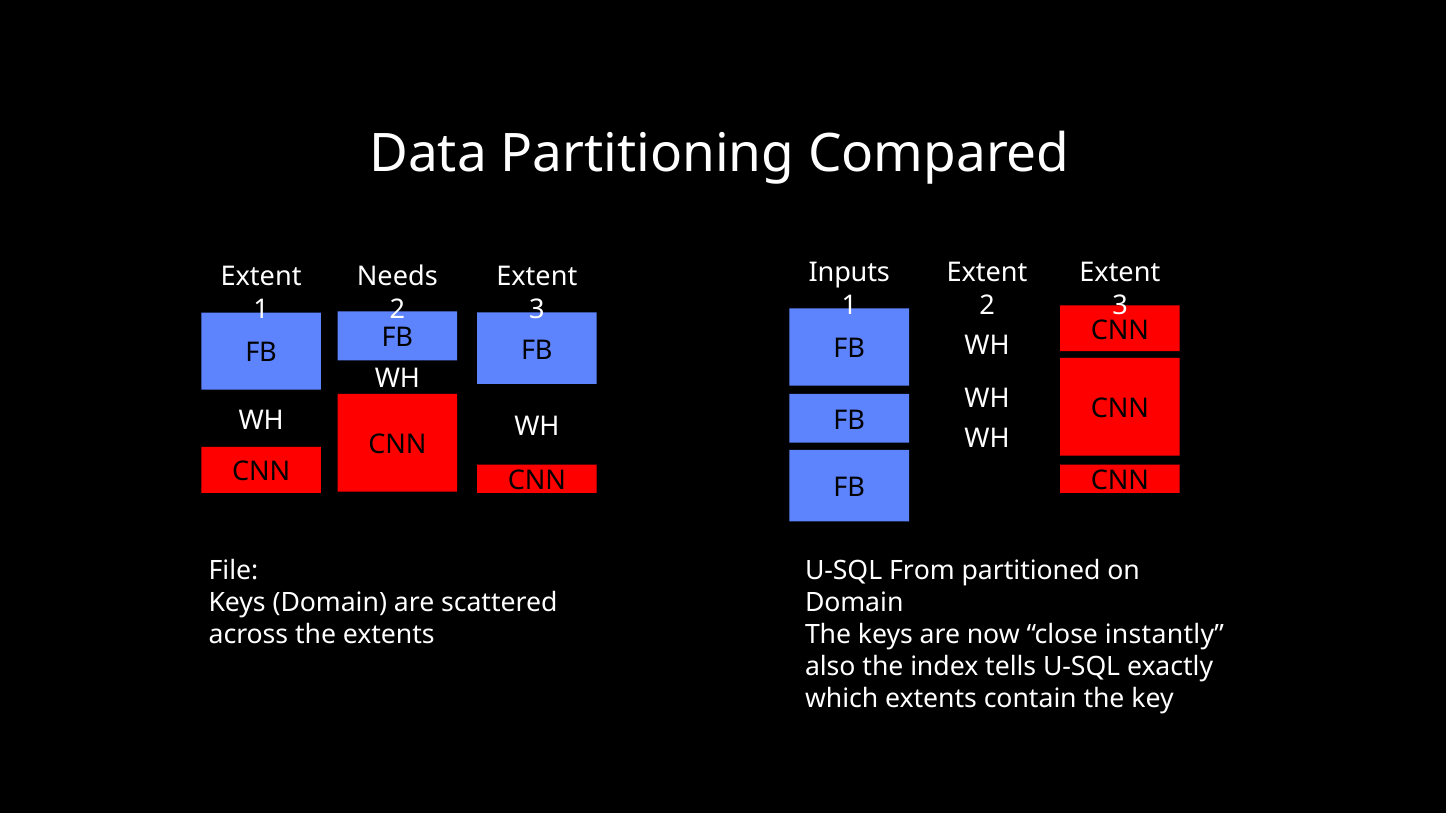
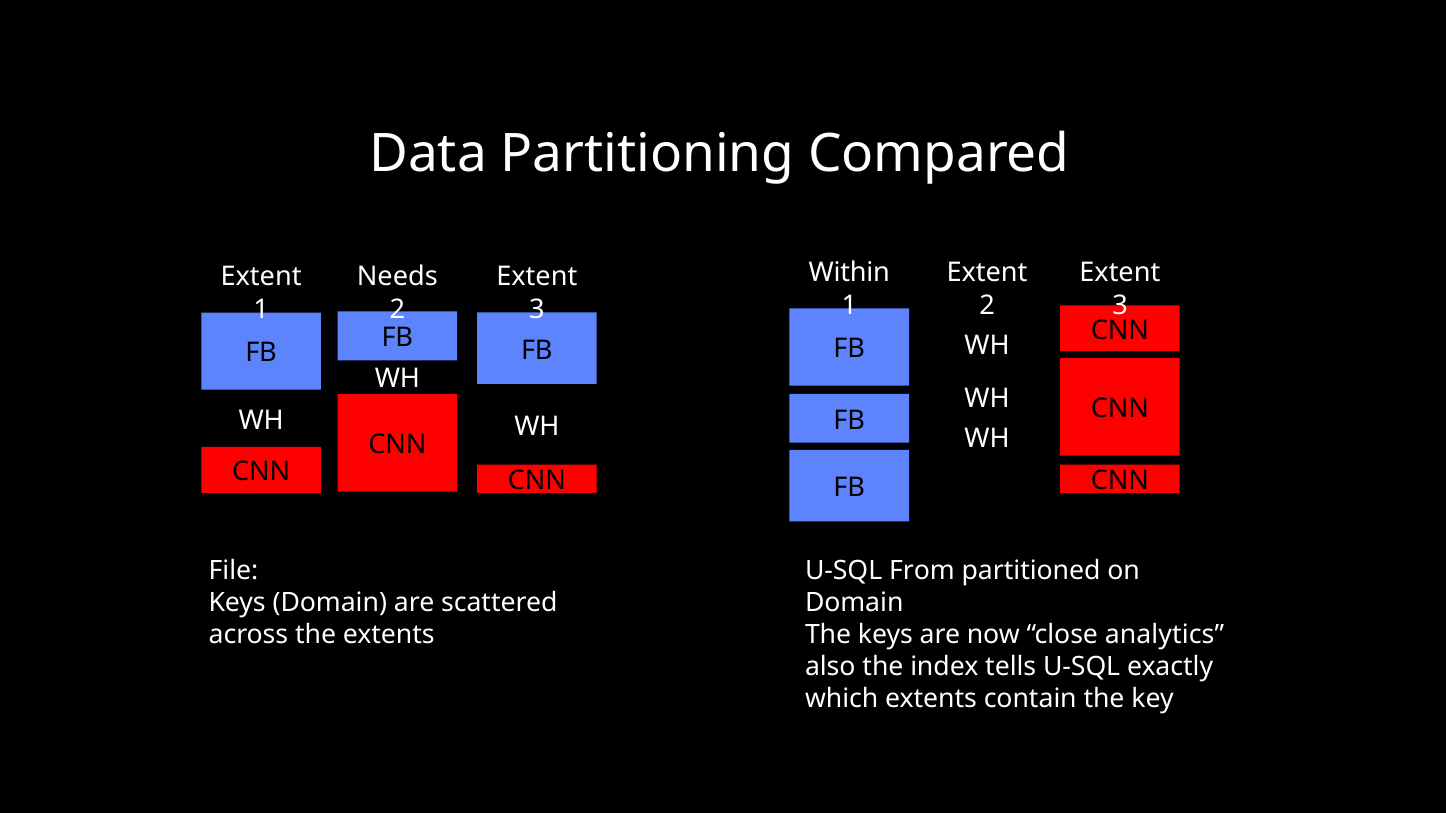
Inputs: Inputs -> Within (849, 273)
instantly: instantly -> analytics (1164, 635)
